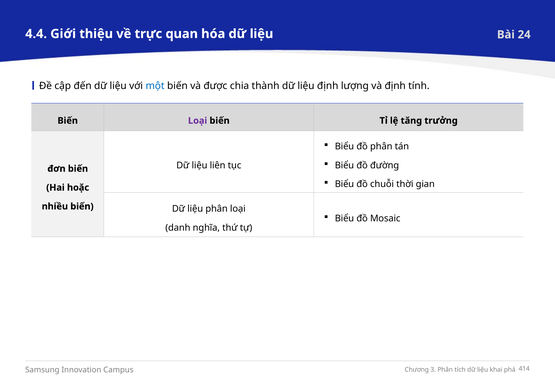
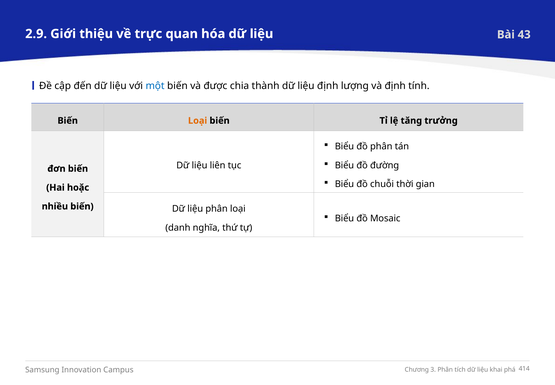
4.4: 4.4 -> 2.9 (36, 34)
24: 24 -> 43 (524, 35)
Loại colour: purple -> orange (198, 120)
